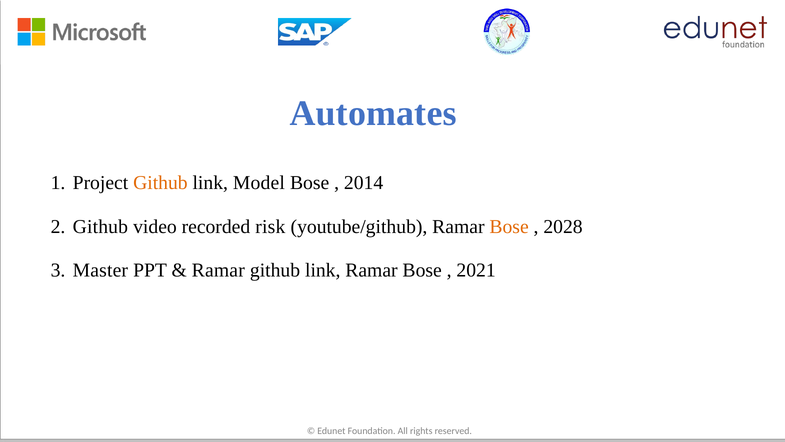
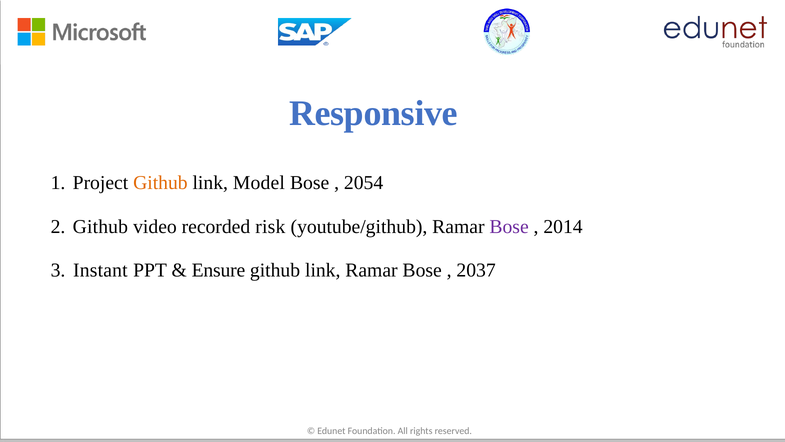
Automates: Automates -> Responsive (373, 113)
2014: 2014 -> 2054 (364, 183)
Bose colour: orange -> purple (509, 226)
2028: 2028 -> 2014 (563, 226)
Master: Master -> Instant (100, 270)
Ramar: Ramar -> Ensure (218, 270)
2021: 2021 -> 2037 (476, 270)
